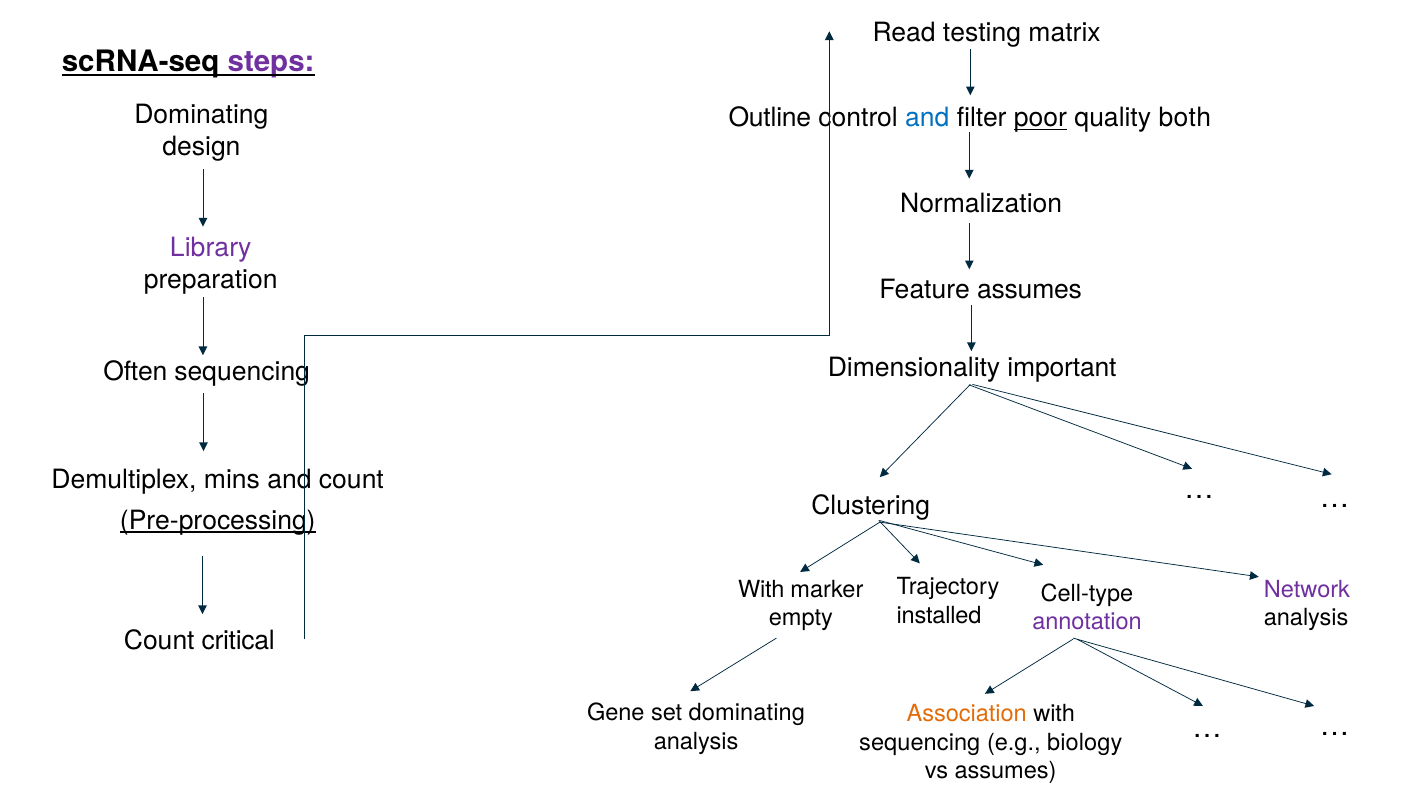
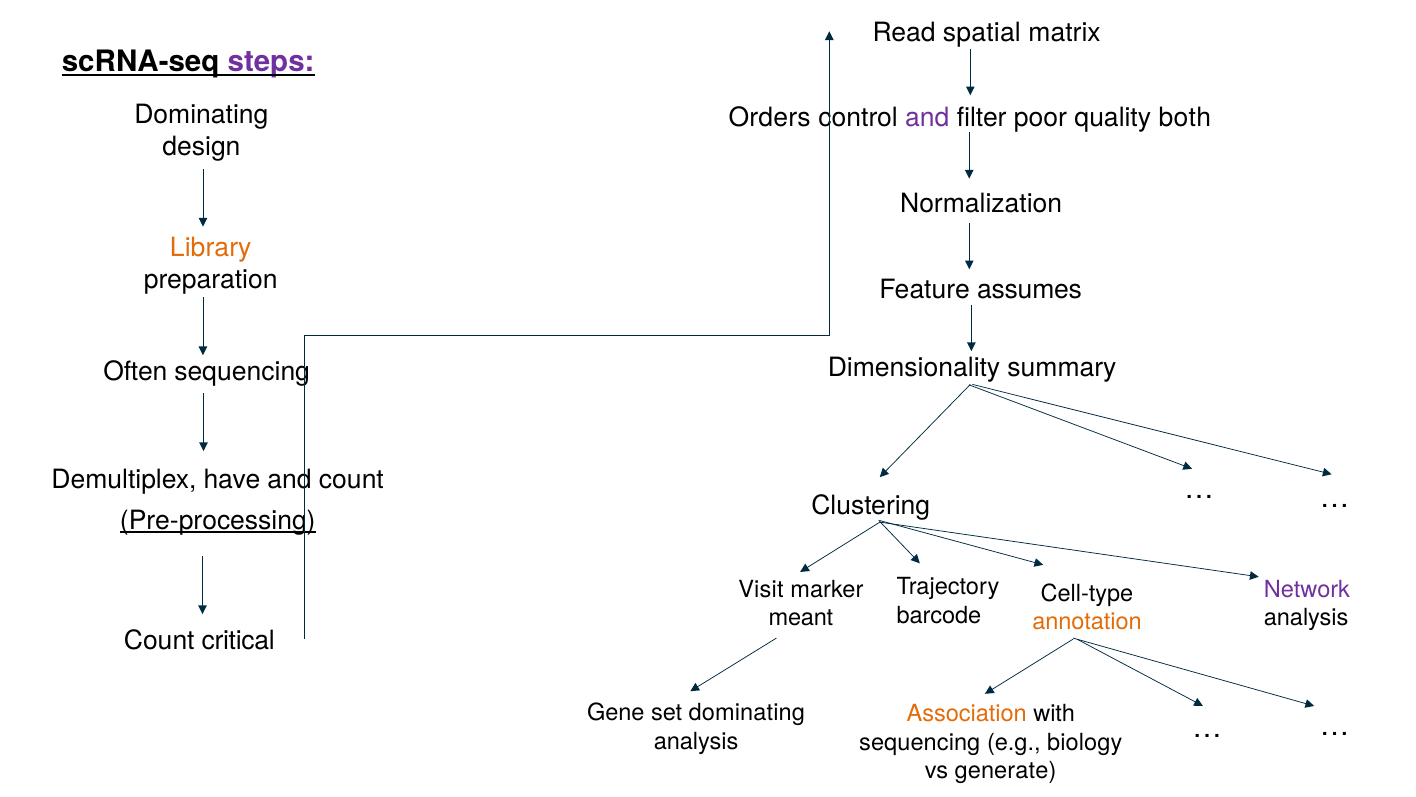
testing: testing -> spatial (982, 33)
Outline: Outline -> Orders (770, 118)
and colour: blue -> purple (927, 118)
poor underline: present -> none (1040, 118)
Library colour: purple -> orange (211, 247)
important: important -> summary (1062, 367)
mins: mins -> have (232, 480)
With: With -> Visit (761, 589)
installed: installed -> barcode (939, 615)
empty: empty -> meant (801, 617)
annotation colour: purple -> orange (1087, 622)
vs assumes: assumes -> generate (1005, 770)
